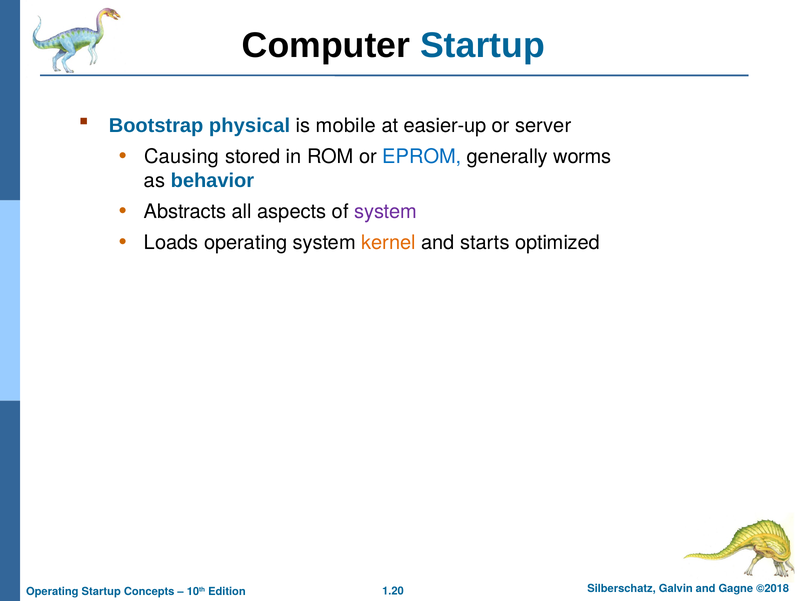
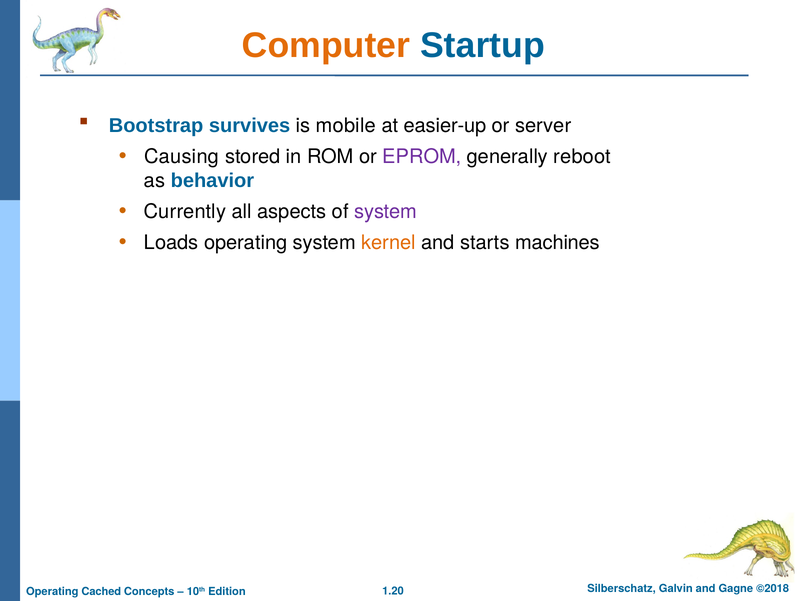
Computer colour: black -> orange (326, 45)
physical: physical -> survives (250, 126)
EPROM colour: blue -> purple (422, 157)
worms: worms -> reboot (582, 157)
Abstracts: Abstracts -> Currently (185, 212)
optimized: optimized -> machines (558, 243)
Operating Startup: Startup -> Cached (101, 592)
